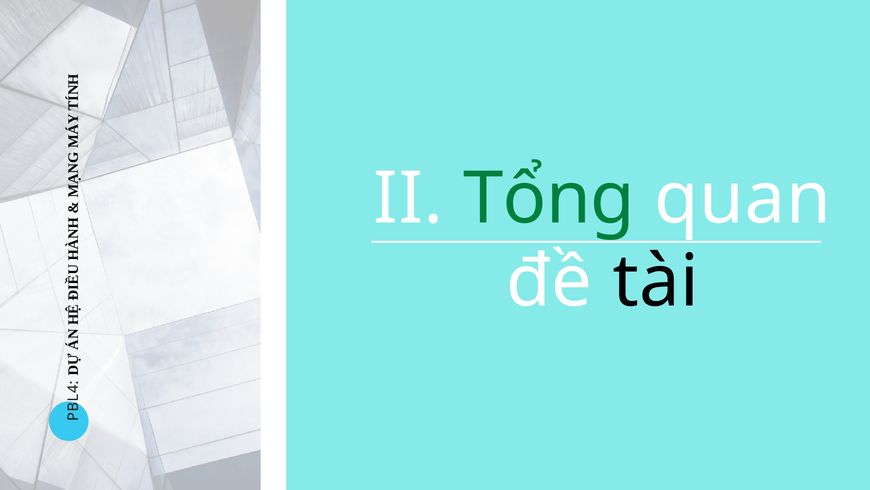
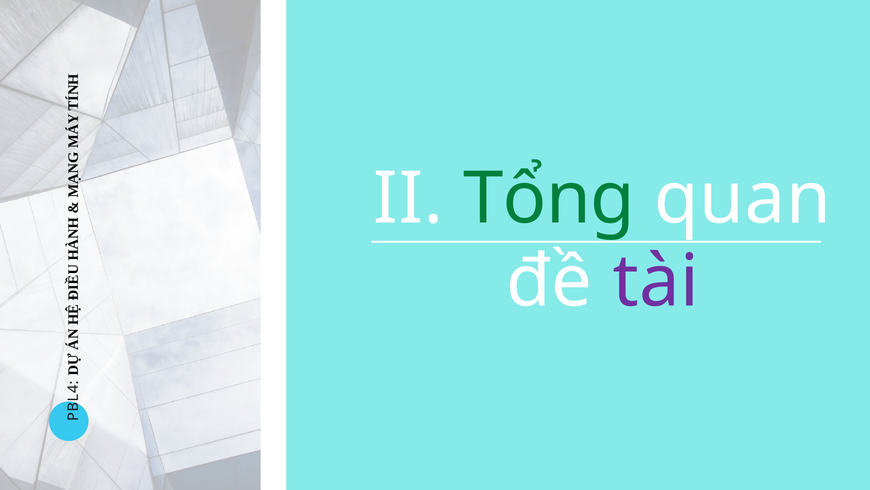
tài colour: black -> purple (656, 281)
